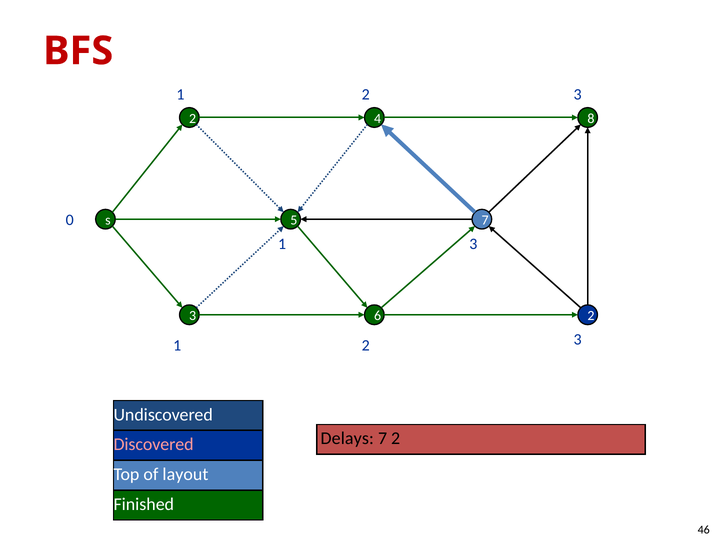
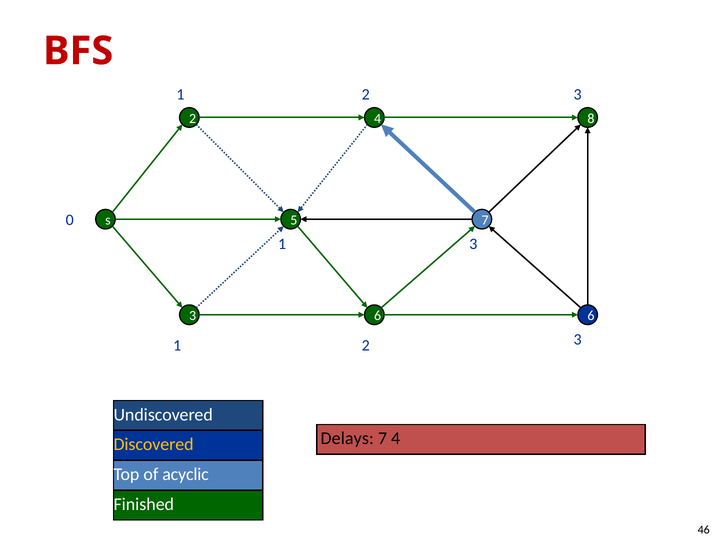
6 2: 2 -> 6 (591, 316)
7 2: 2 -> 4 (396, 438)
Discovered colour: pink -> yellow (154, 444)
layout: layout -> acyclic (186, 474)
